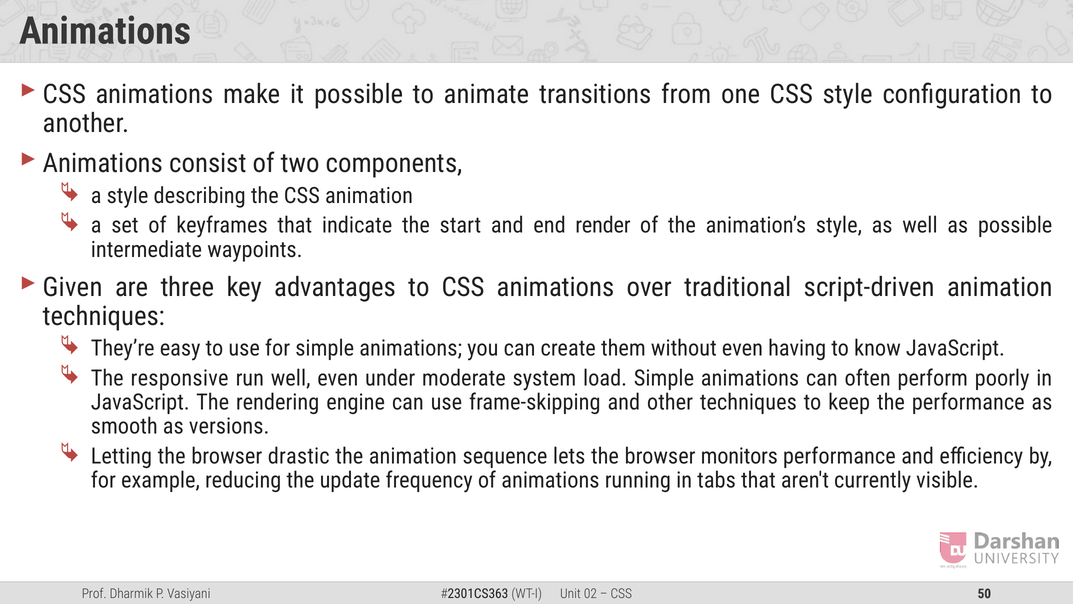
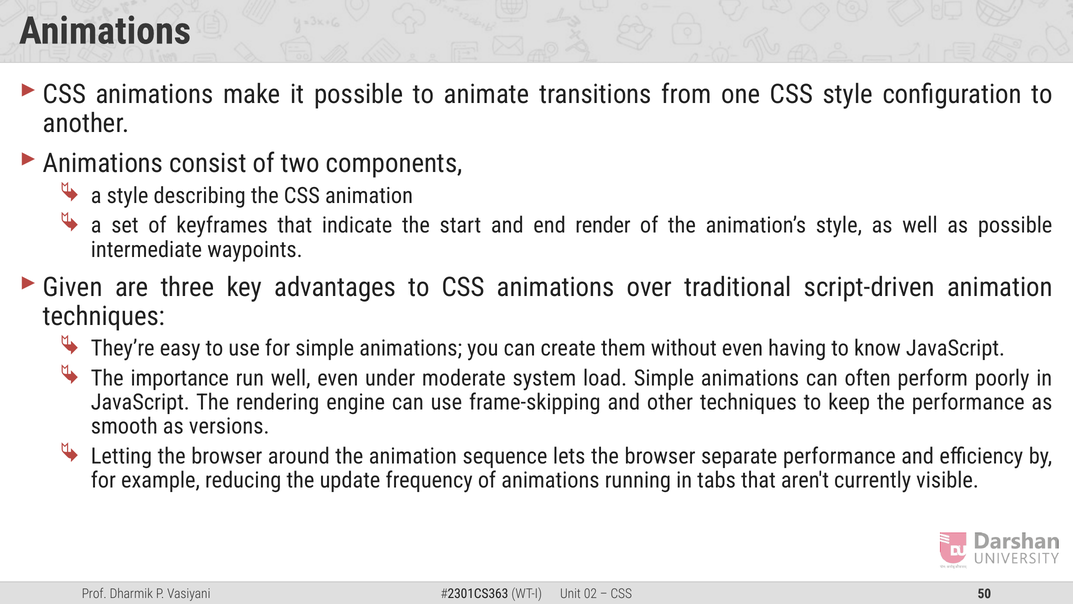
responsive: responsive -> importance (180, 378)
drastic: drastic -> around (299, 456)
monitors: monitors -> separate (739, 456)
